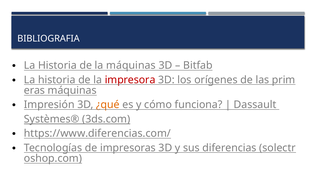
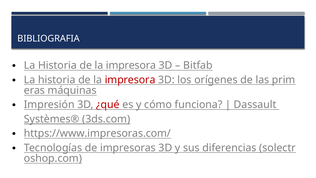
máquinas: máquinas -> impresora (131, 65)
¿qué colour: orange -> red (108, 105)
https://www.diferencias.com/: https://www.diferencias.com/ -> https://www.impresoras.com/ (97, 133)
